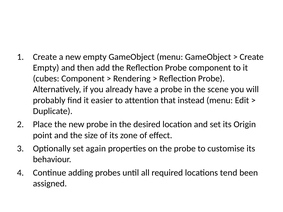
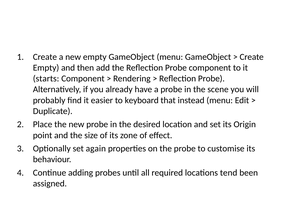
cubes: cubes -> starts (46, 79)
attention: attention -> keyboard (142, 100)
